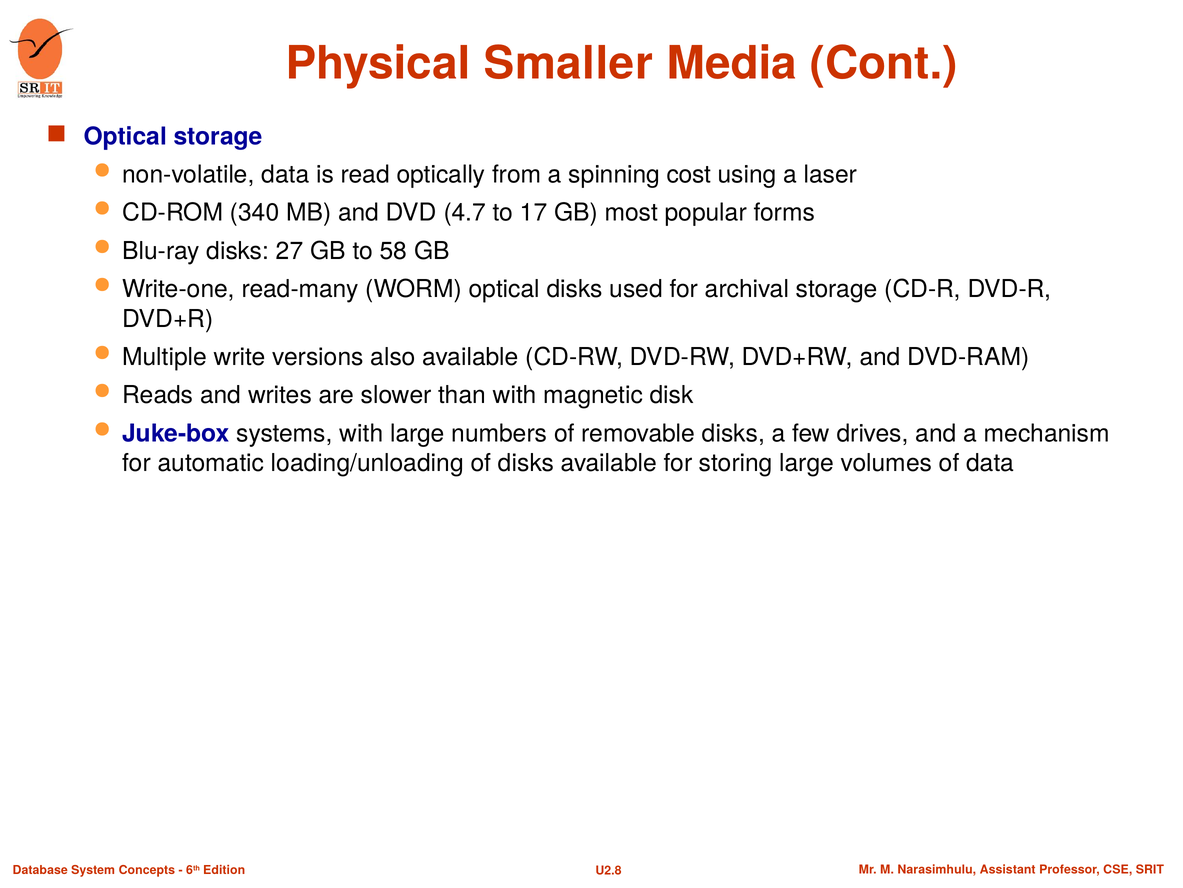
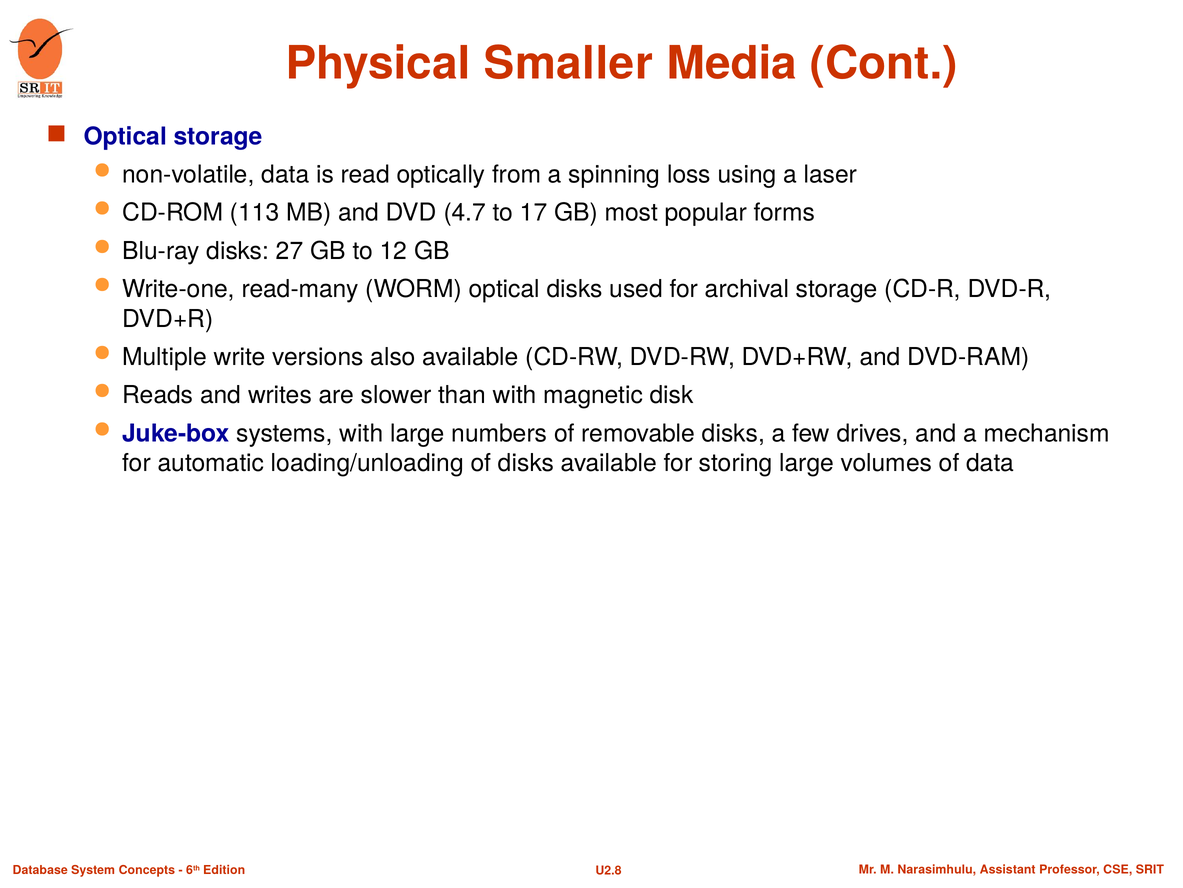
cost: cost -> loss (689, 174)
340: 340 -> 113 (255, 213)
58: 58 -> 12 (393, 251)
